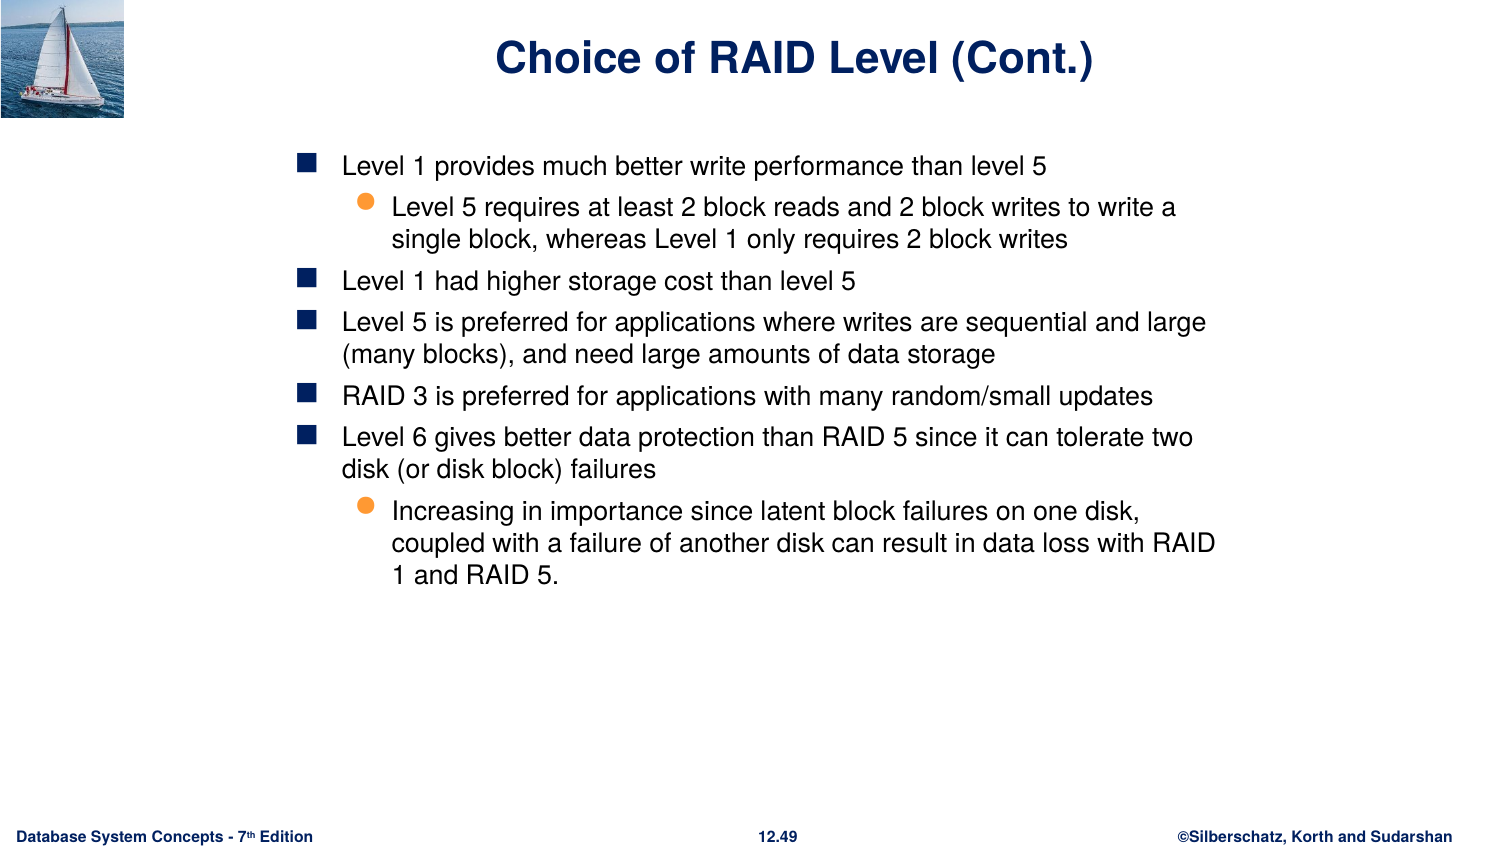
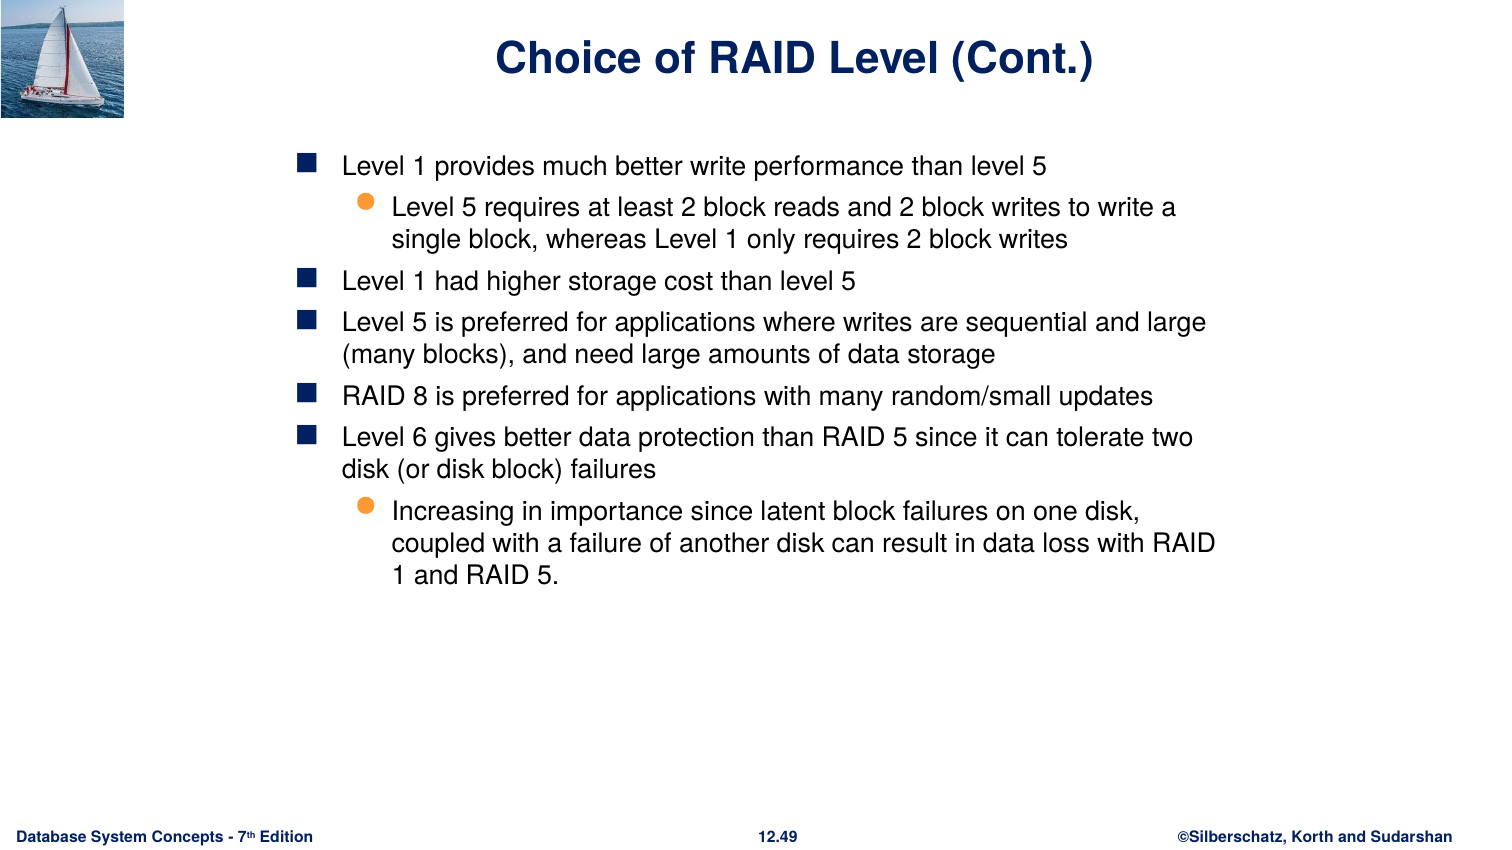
3: 3 -> 8 (421, 397)
